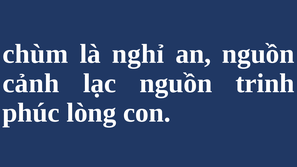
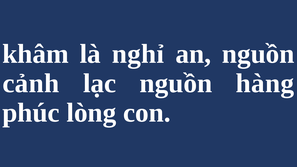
chùm: chùm -> khâm (35, 54)
trinh: trinh -> hàng (265, 83)
